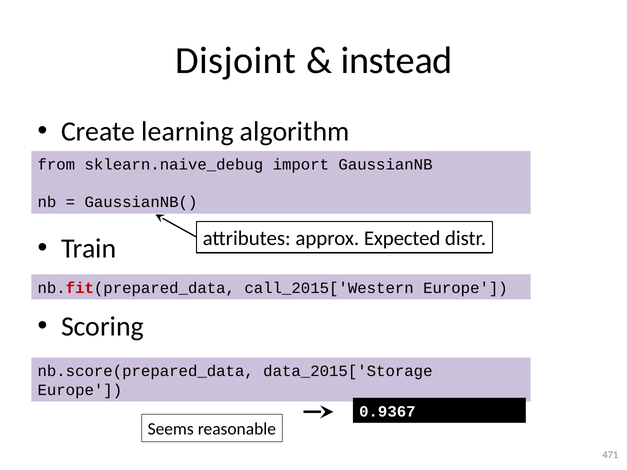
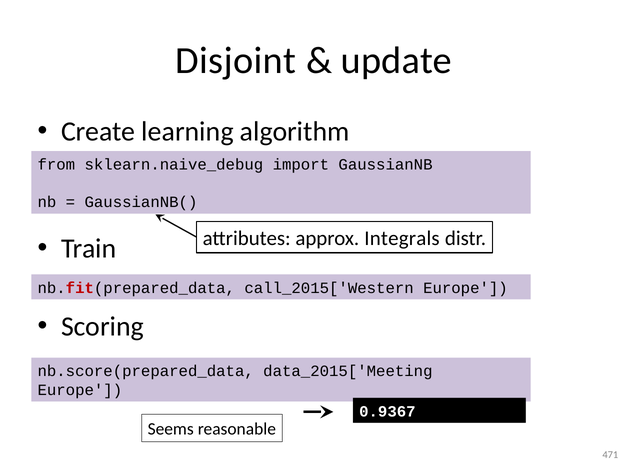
instead: instead -> update (396, 61)
Expected: Expected -> Integrals (402, 239)
data_2015['Storage: data_2015['Storage -> data_2015['Meeting (348, 371)
